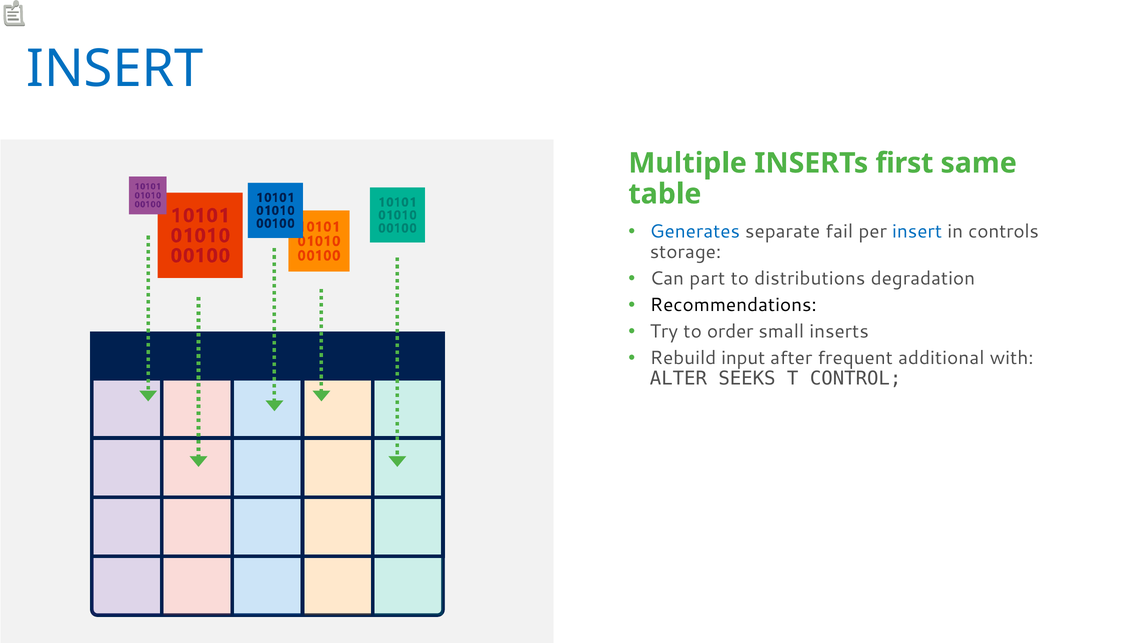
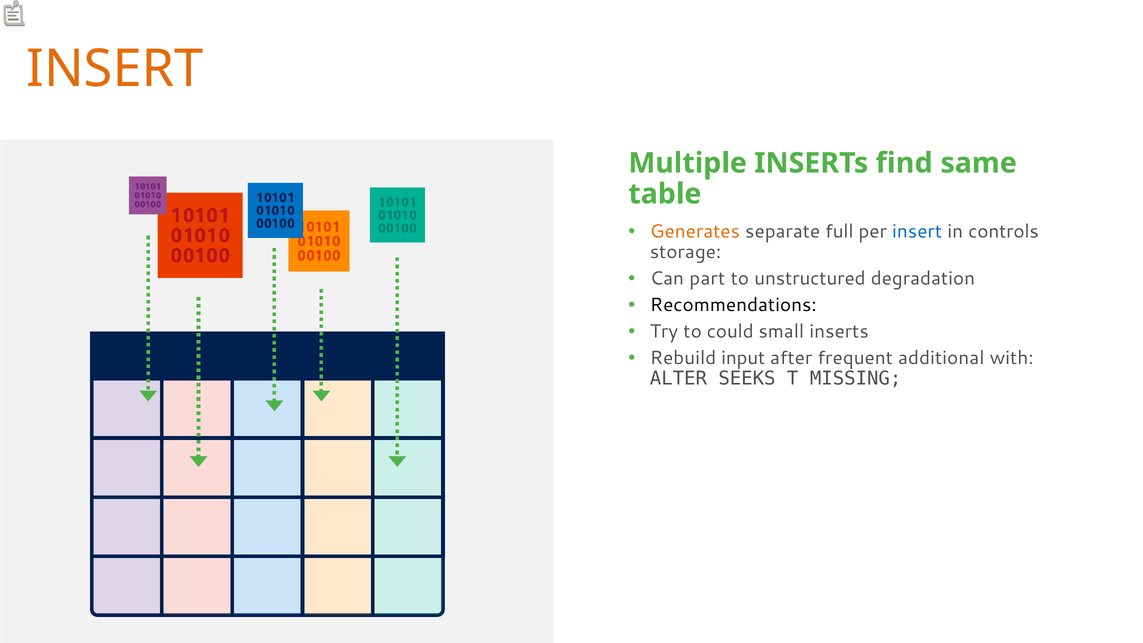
INSERT colour: blue -> orange (115, 69)
first: first -> find (904, 163)
Generates colour: blue -> orange (695, 232)
fail: fail -> full (839, 232)
distributions: distributions -> unstructured (810, 279)
order: order -> could (730, 332)
CONTROL: CONTROL -> MISSING (856, 379)
